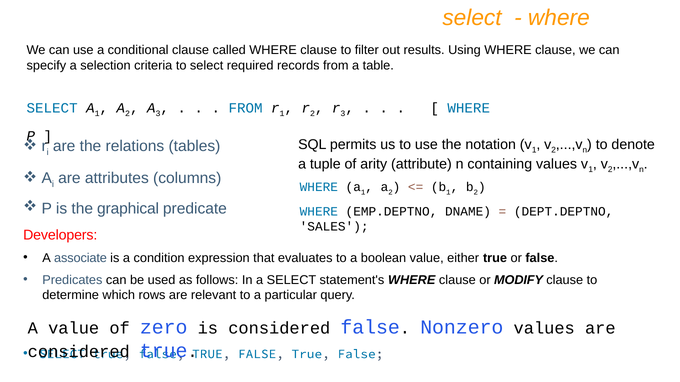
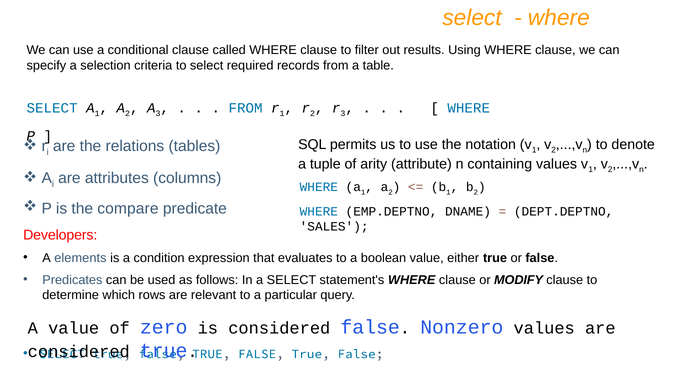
graphical: graphical -> compare (128, 209)
associate: associate -> elements (80, 258)
